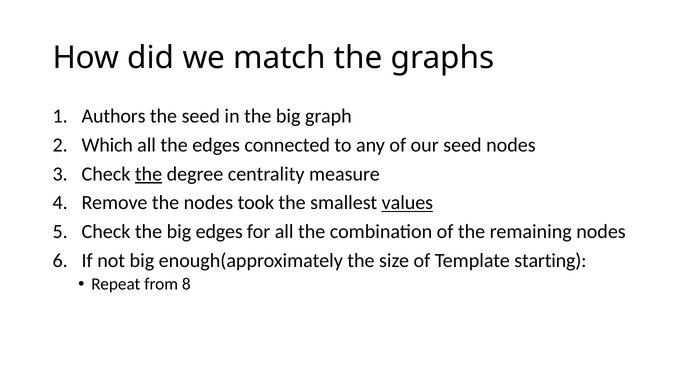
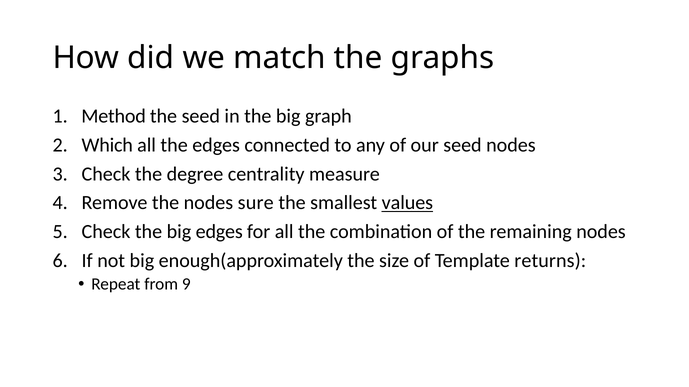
Authors: Authors -> Method (114, 116)
the underline: present -> none (149, 174)
took: took -> sure (256, 203)
starting: starting -> returns (550, 261)
8: 8 -> 9 (186, 285)
